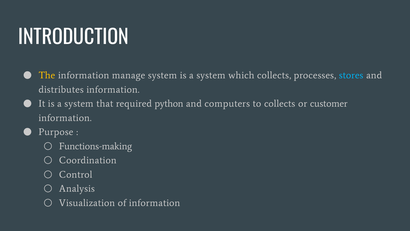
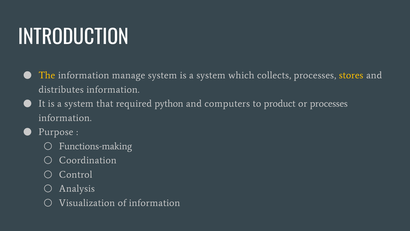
stores colour: light blue -> yellow (351, 75)
to collects: collects -> product (280, 104)
or customer: customer -> processes (329, 104)
